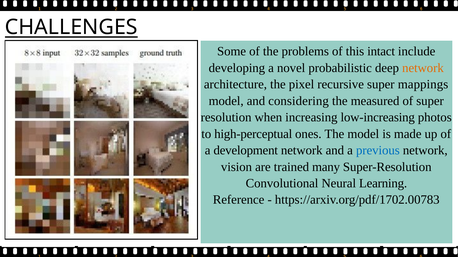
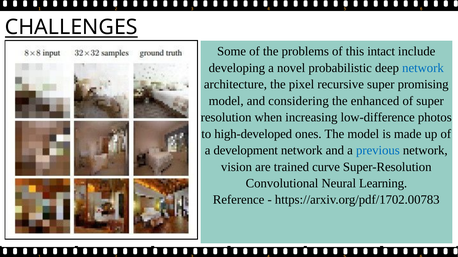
network colour: orange -> blue (423, 68)
mappings: mappings -> promising (423, 85)
measured: measured -> enhanced (375, 101)
low-increasing: low-increasing -> low-difference (378, 118)
high-perceptual: high-perceptual -> high-developed (253, 134)
many: many -> curve (326, 167)
